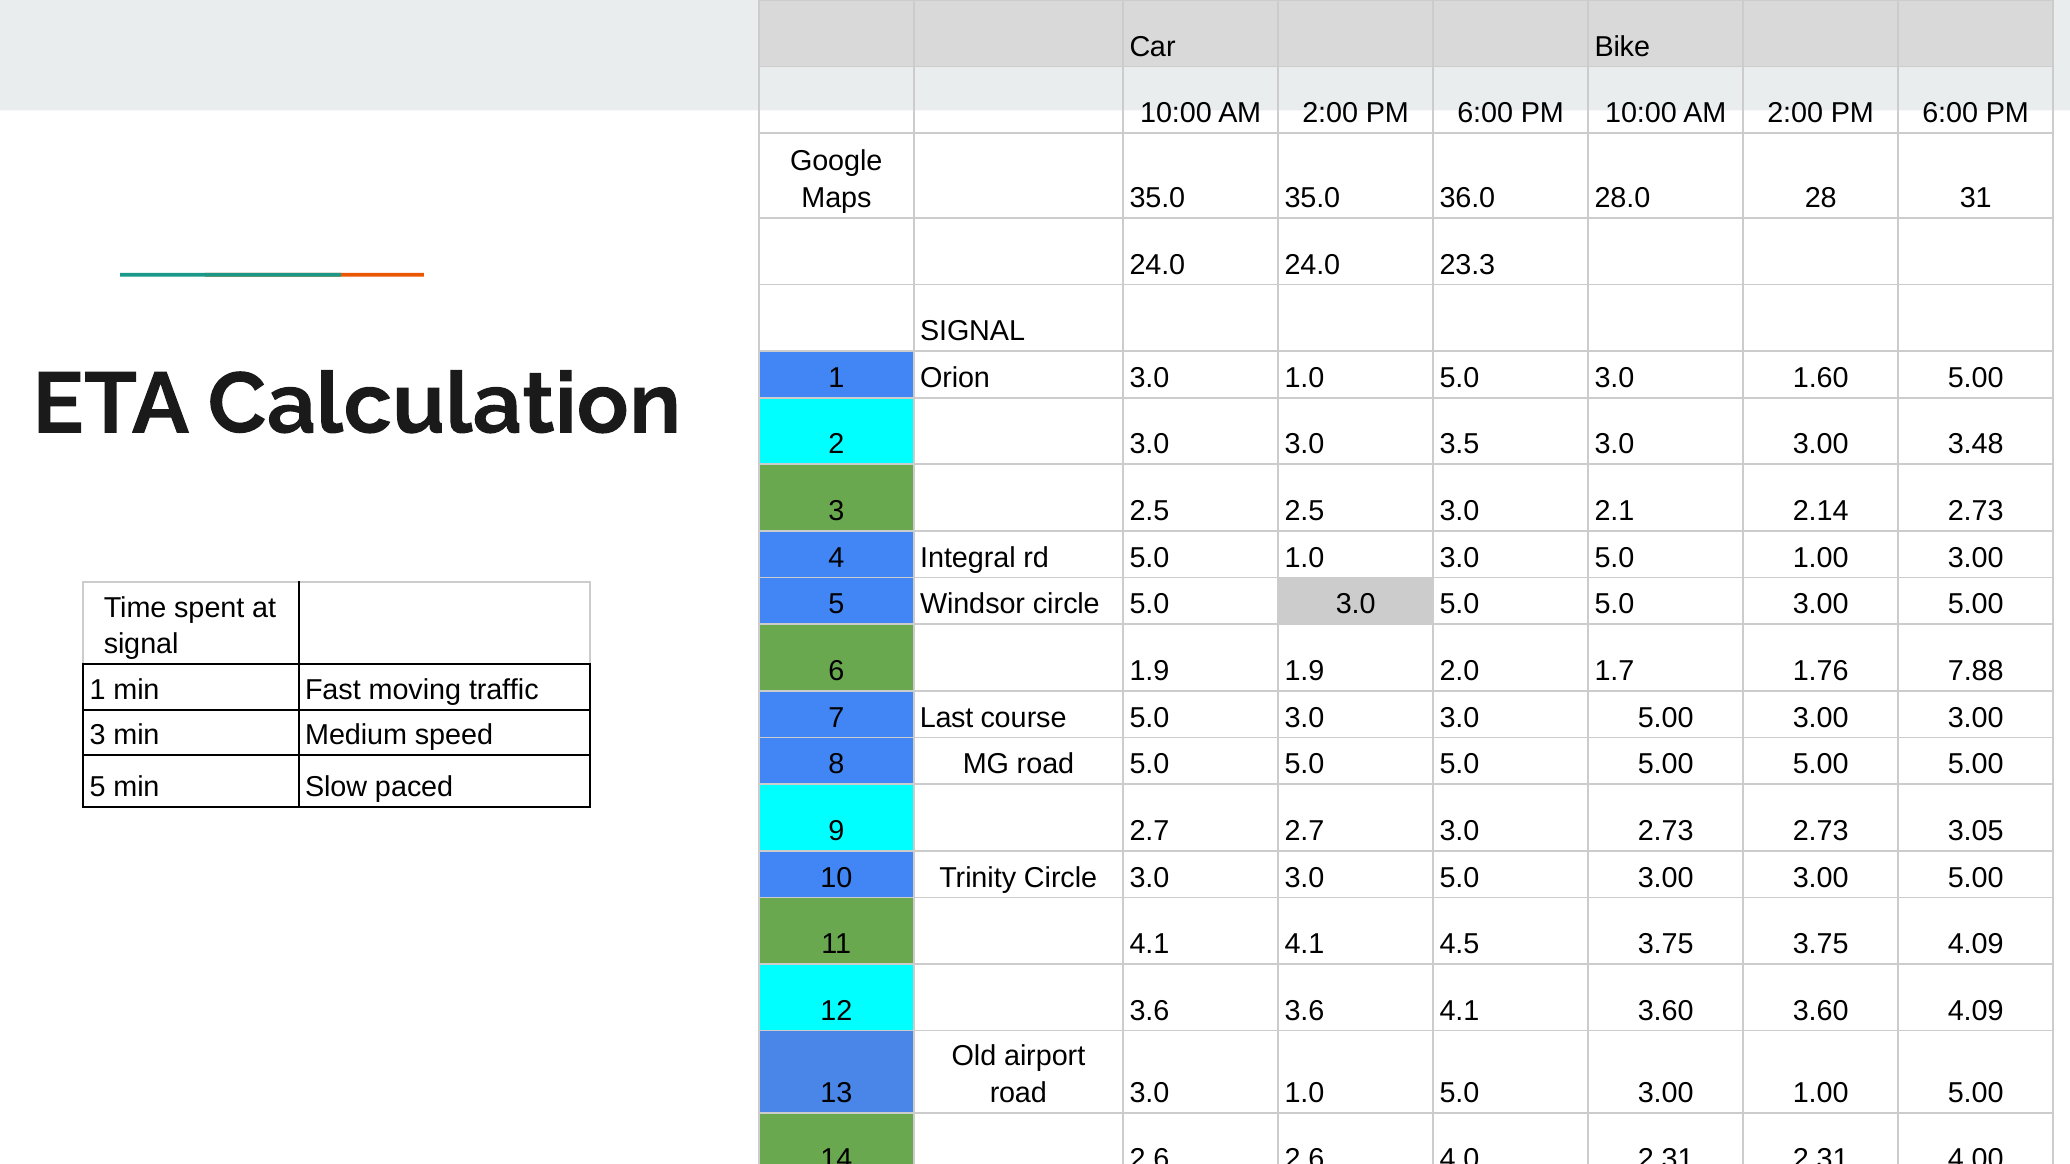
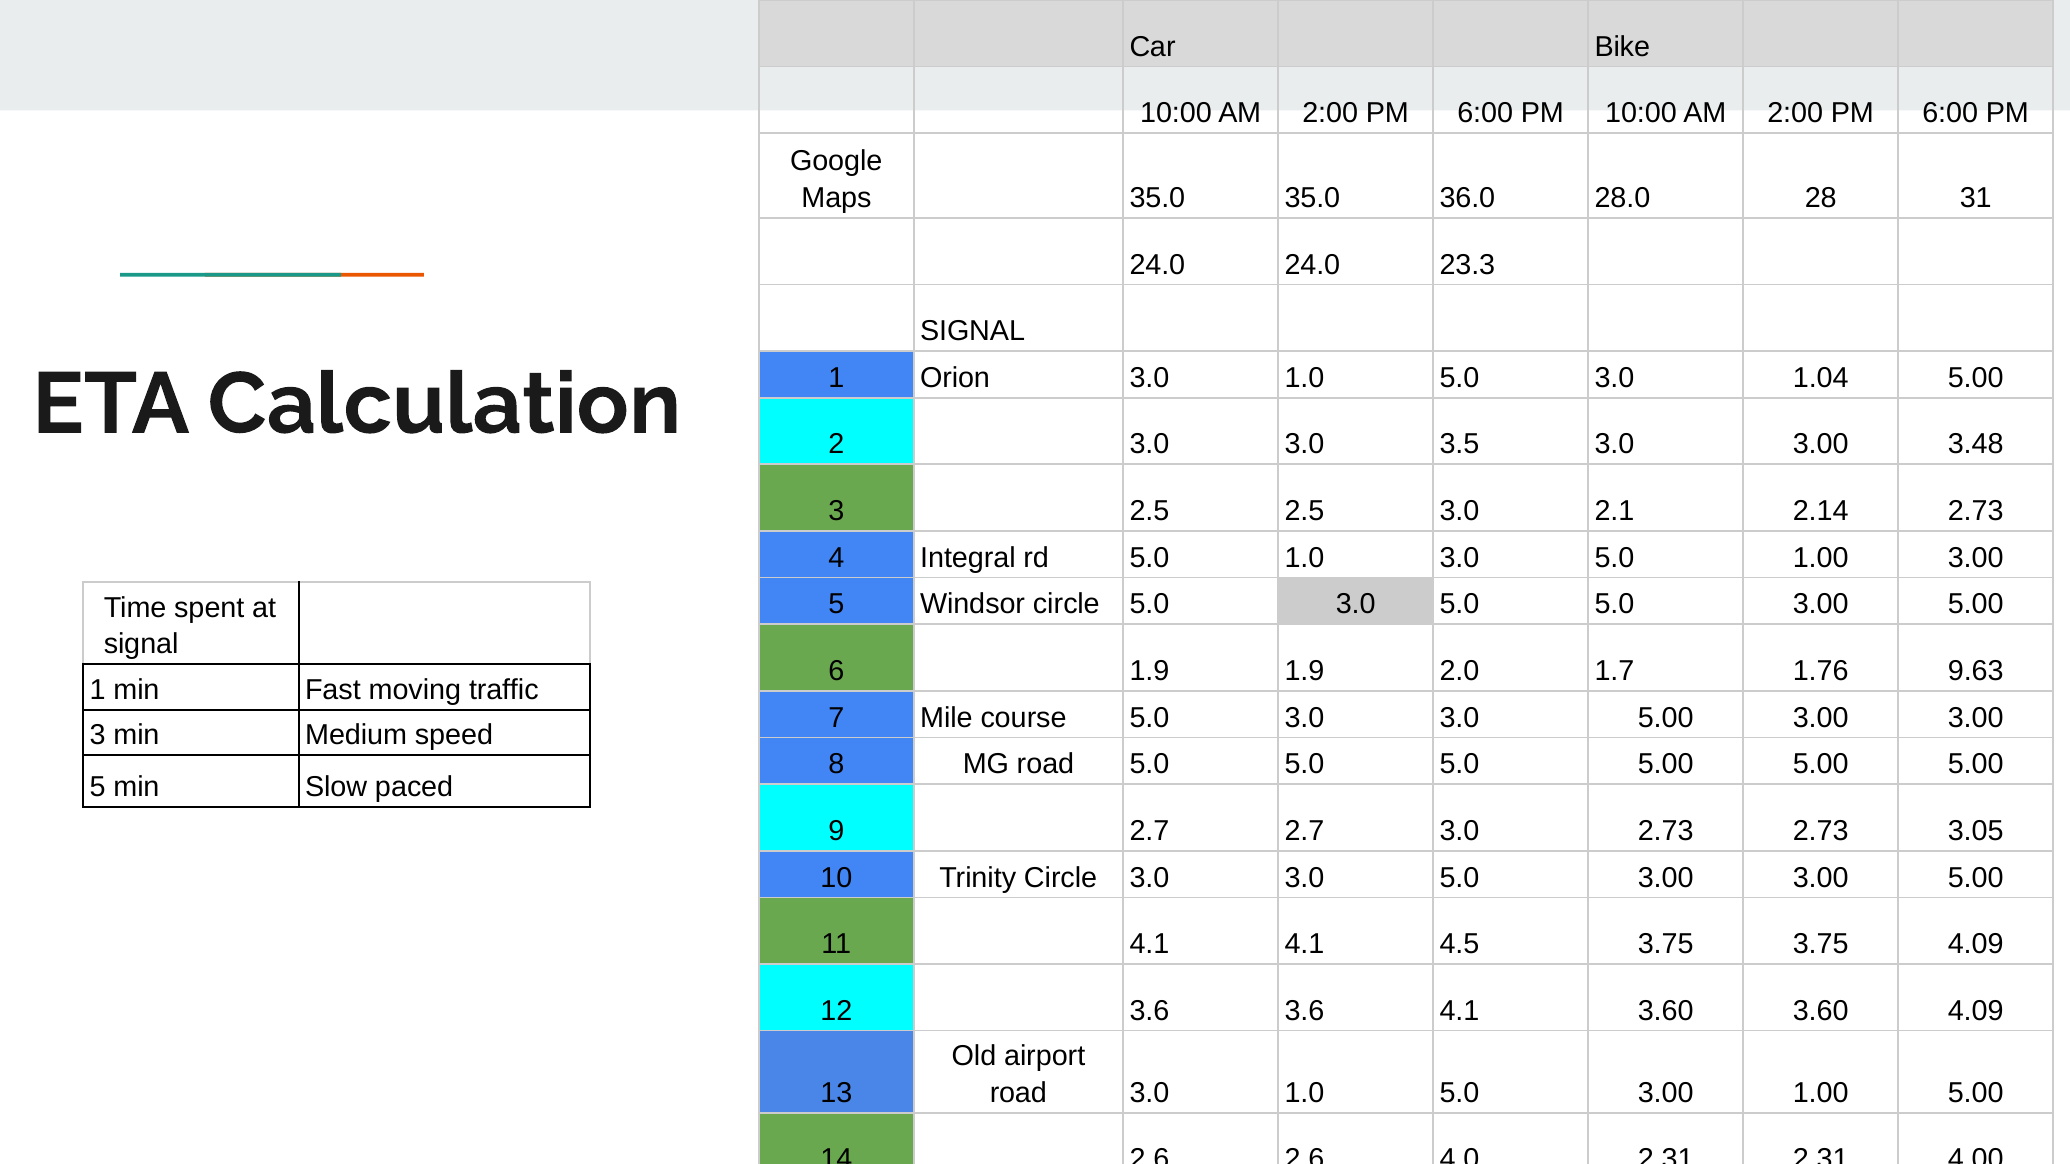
1.60: 1.60 -> 1.04 (1821, 378)
7.88: 7.88 -> 9.63 (1976, 671)
Last: Last -> Mile (946, 718)
